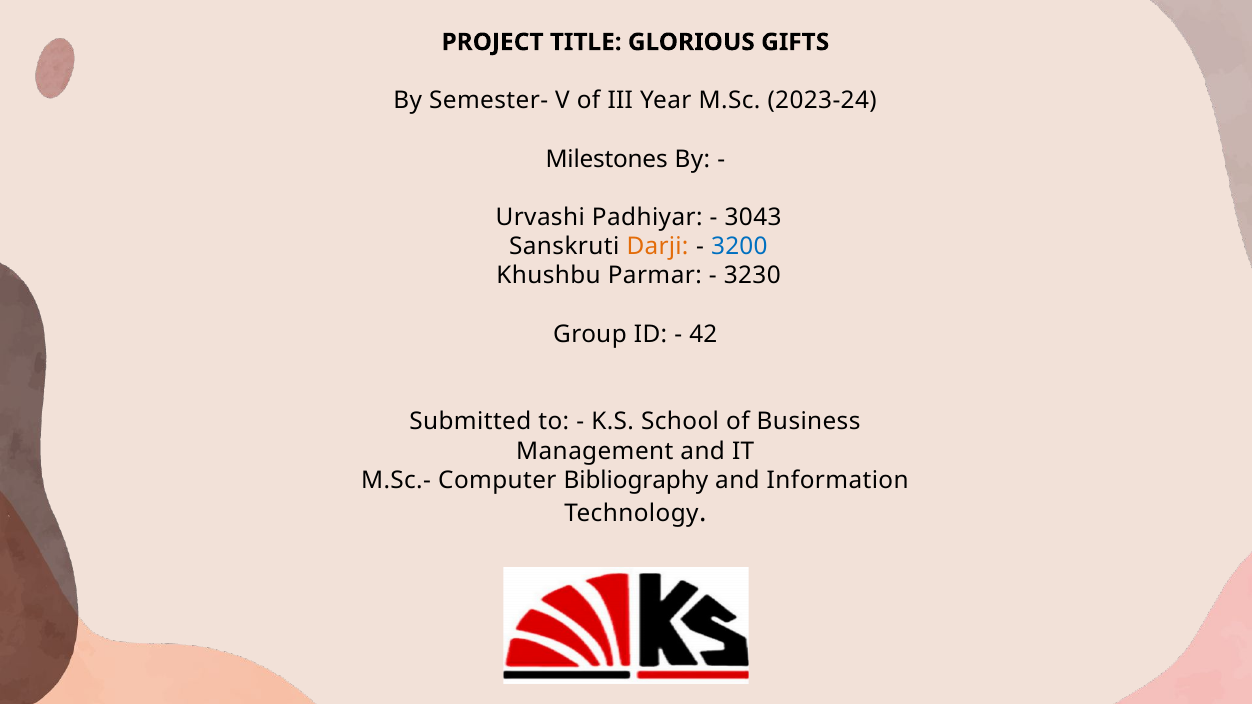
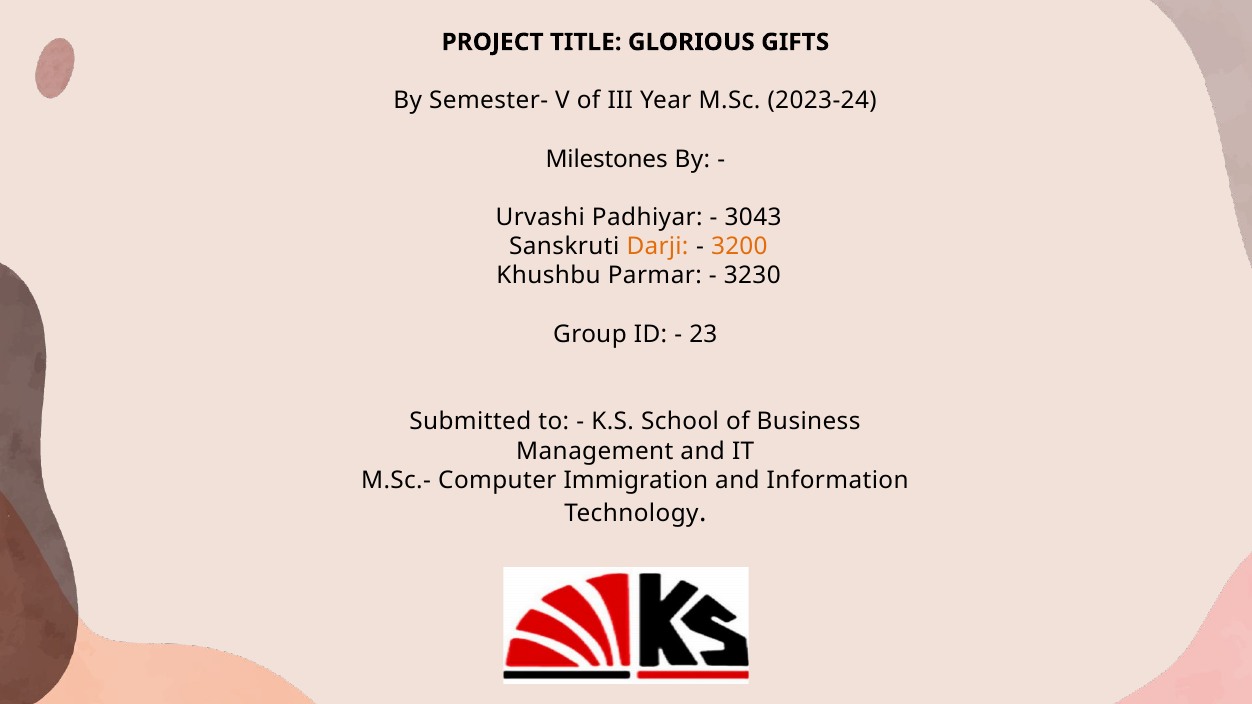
3200 colour: blue -> orange (739, 247)
42: 42 -> 23 (703, 334)
Bibliography: Bibliography -> Immigration (636, 481)
